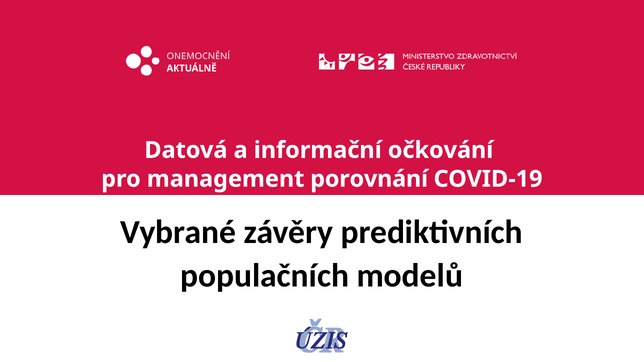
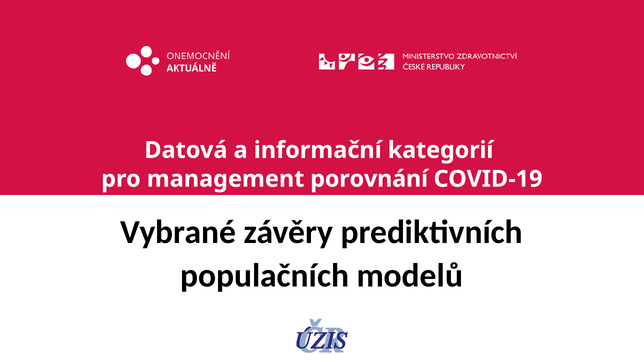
očkování: očkování -> kategorií (441, 150)
